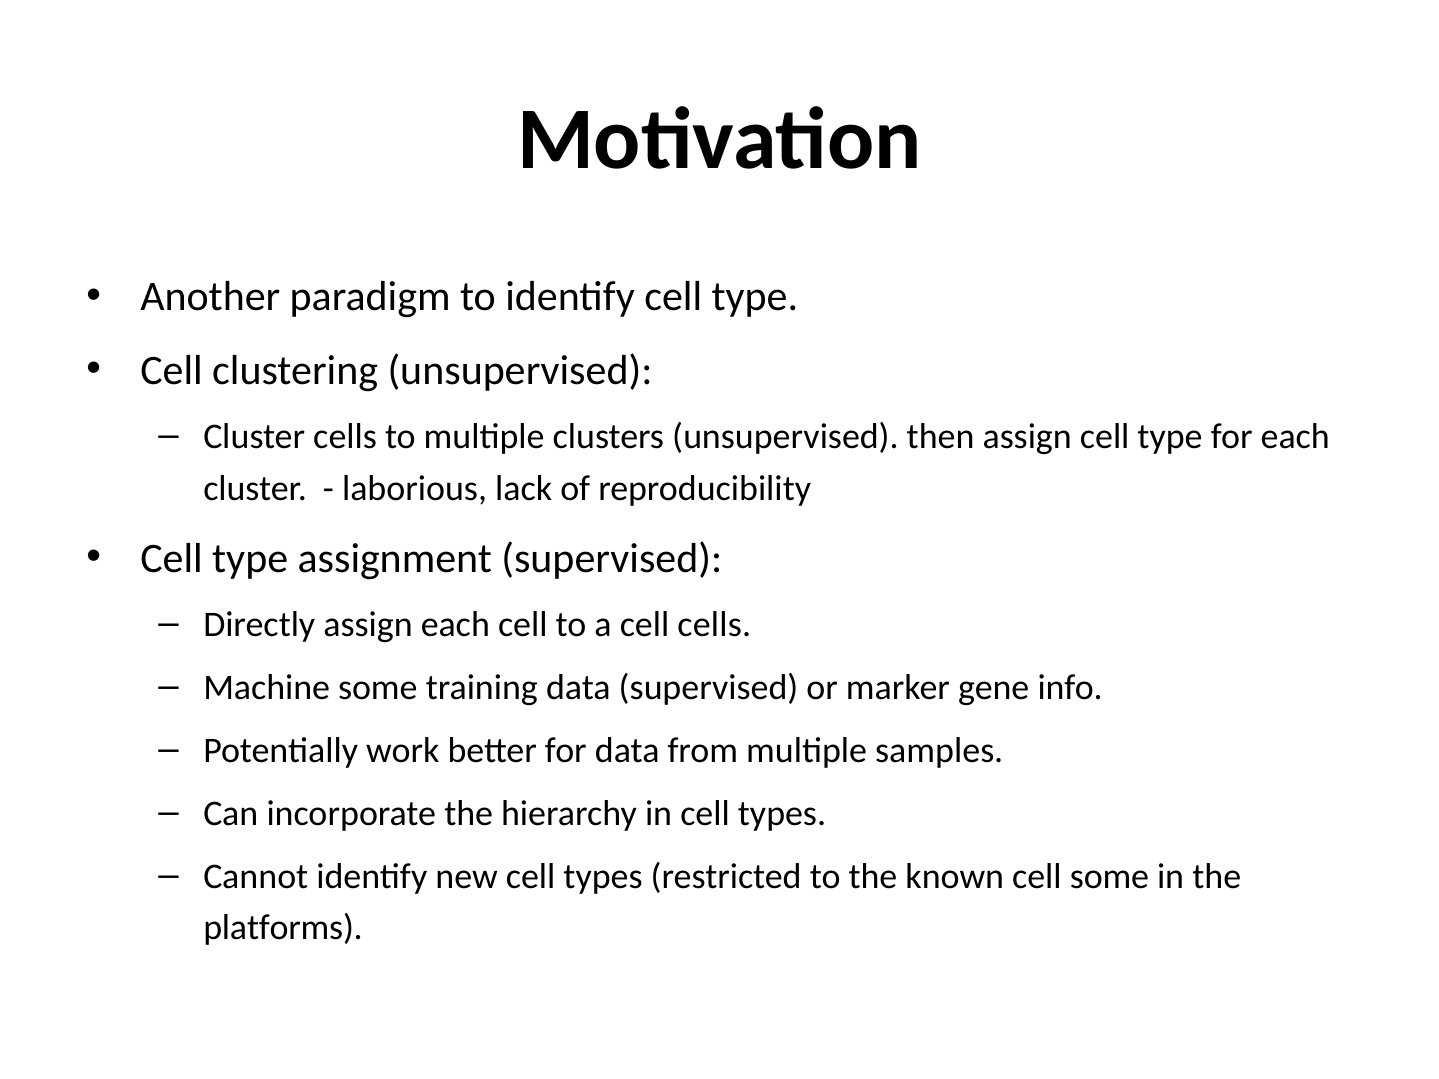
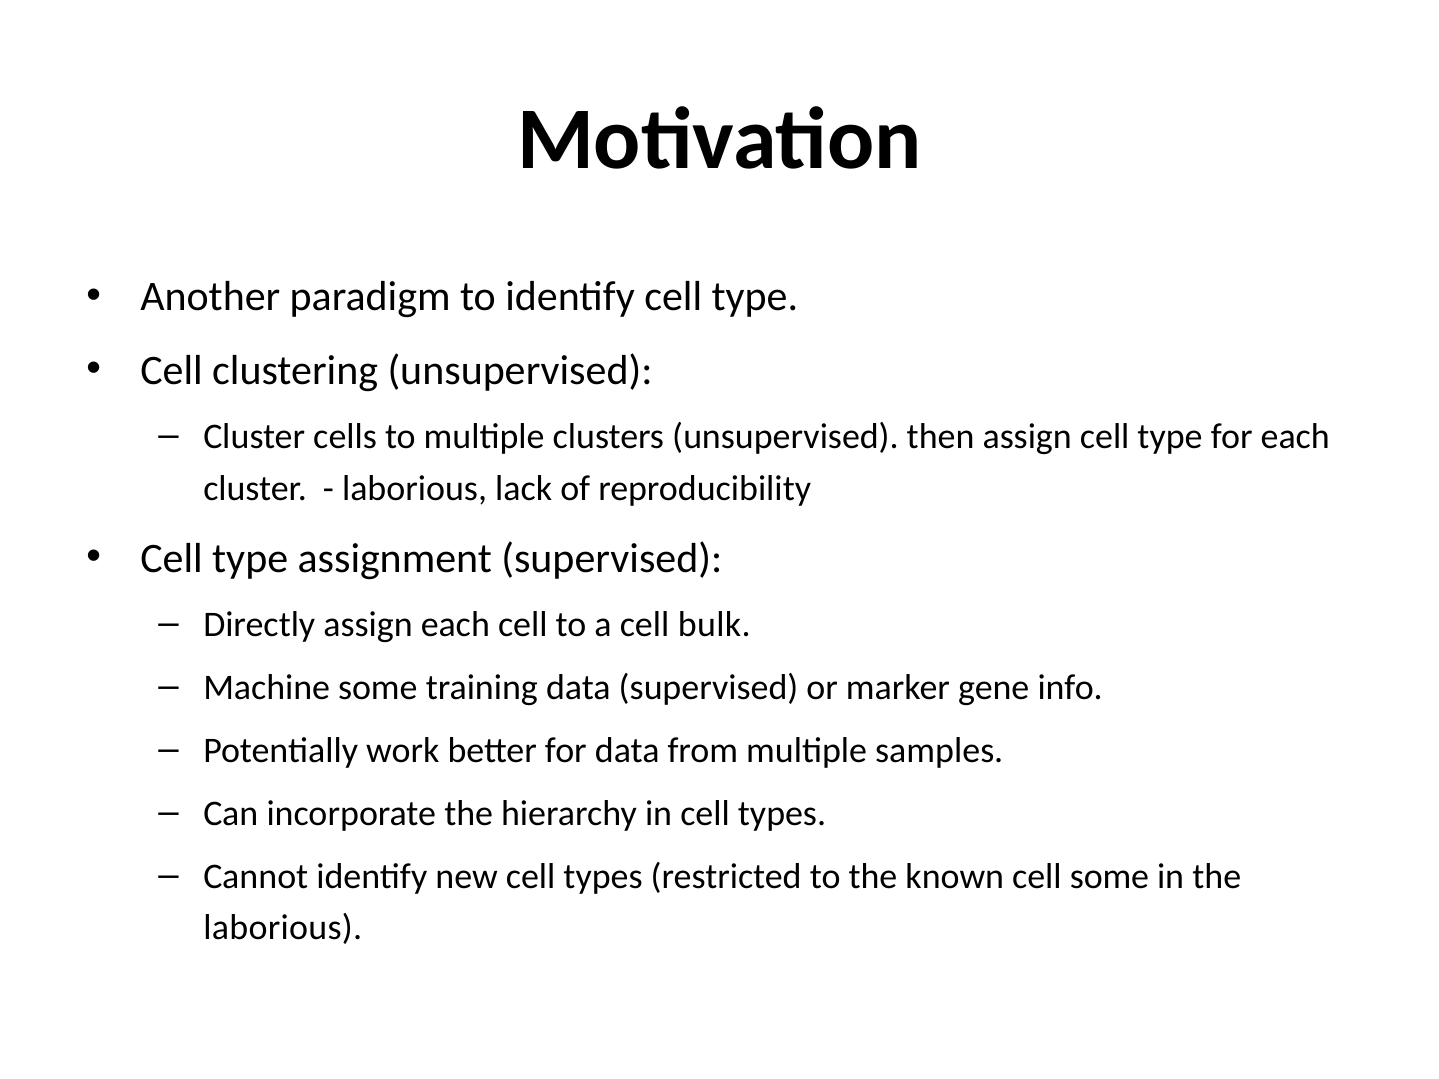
cell cells: cells -> bulk (714, 625)
platforms: platforms -> laborious (283, 928)
